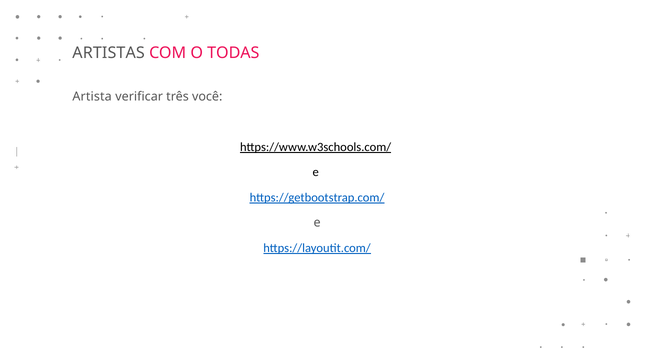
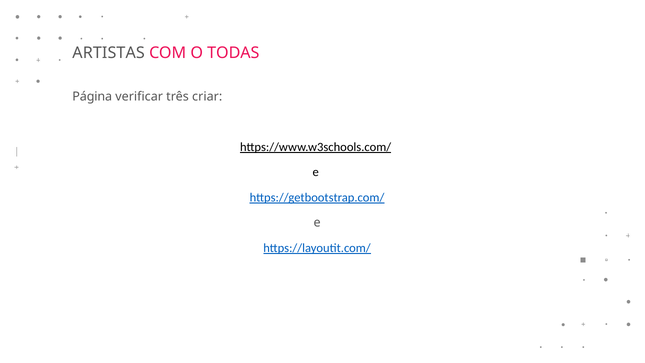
Artista: Artista -> Página (92, 97)
você: você -> criar (207, 97)
